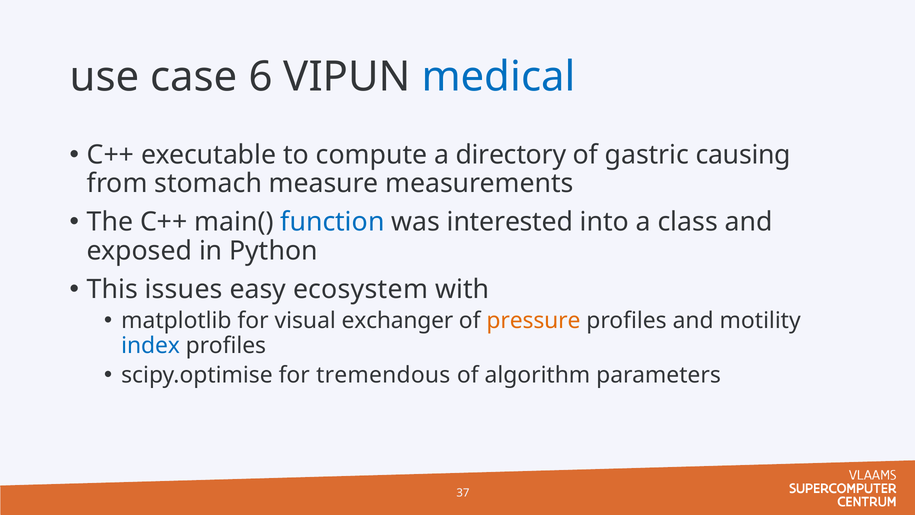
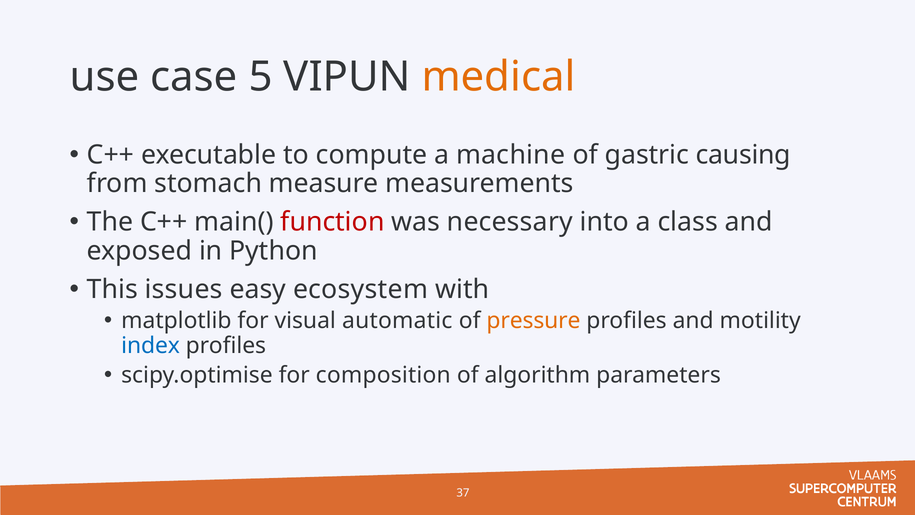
6: 6 -> 5 (261, 77)
medical colour: blue -> orange (499, 77)
directory: directory -> machine (511, 155)
function colour: blue -> red (332, 222)
interested: interested -> necessary (510, 222)
exchanger: exchanger -> automatic (397, 321)
tremendous: tremendous -> composition (383, 375)
